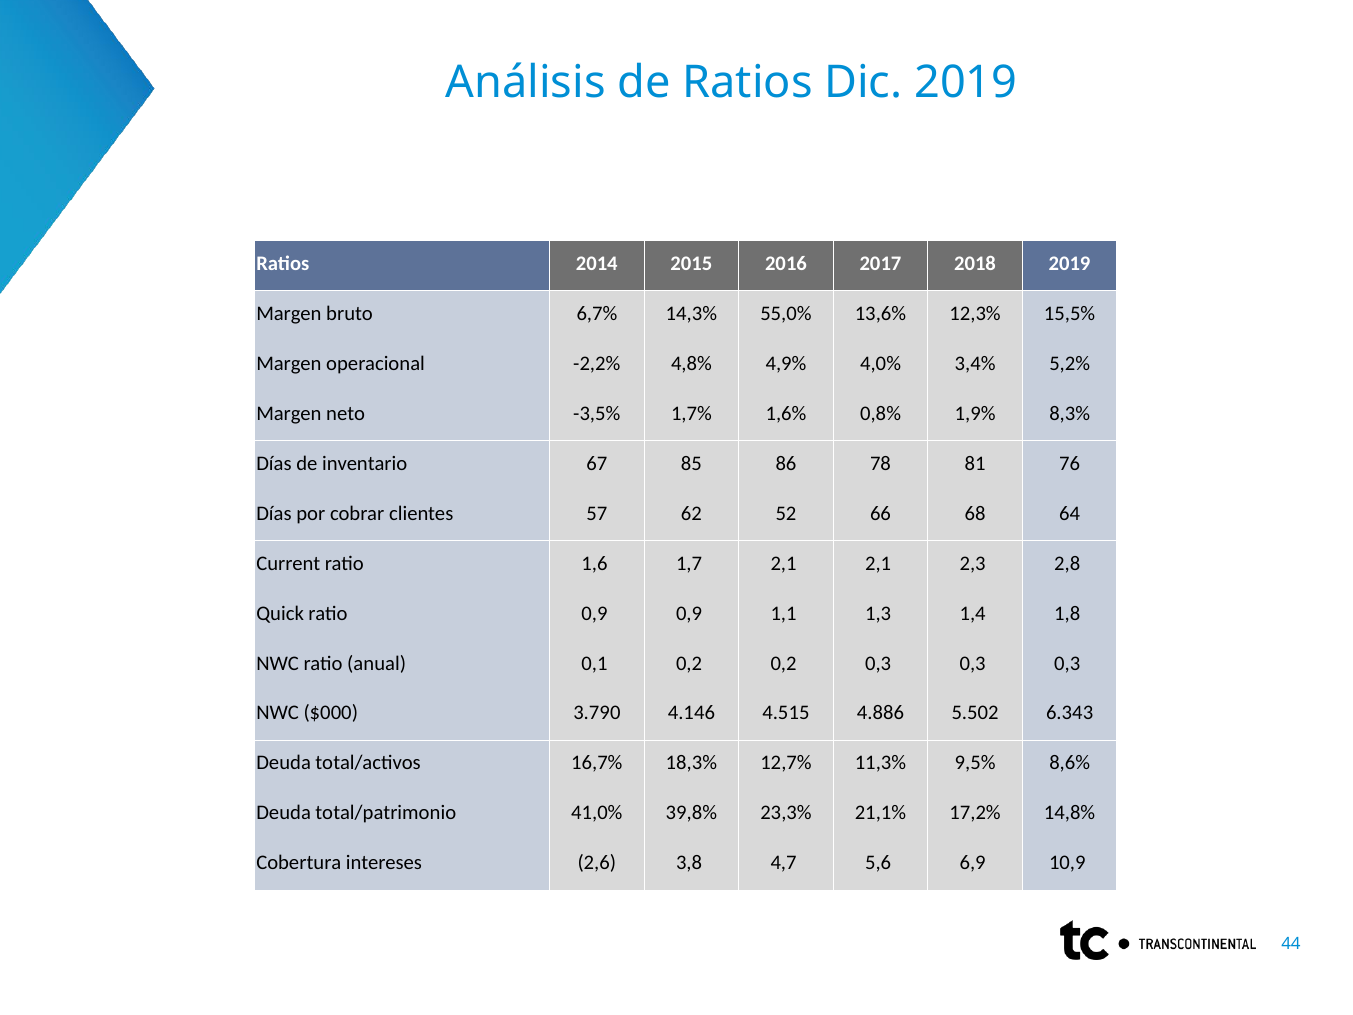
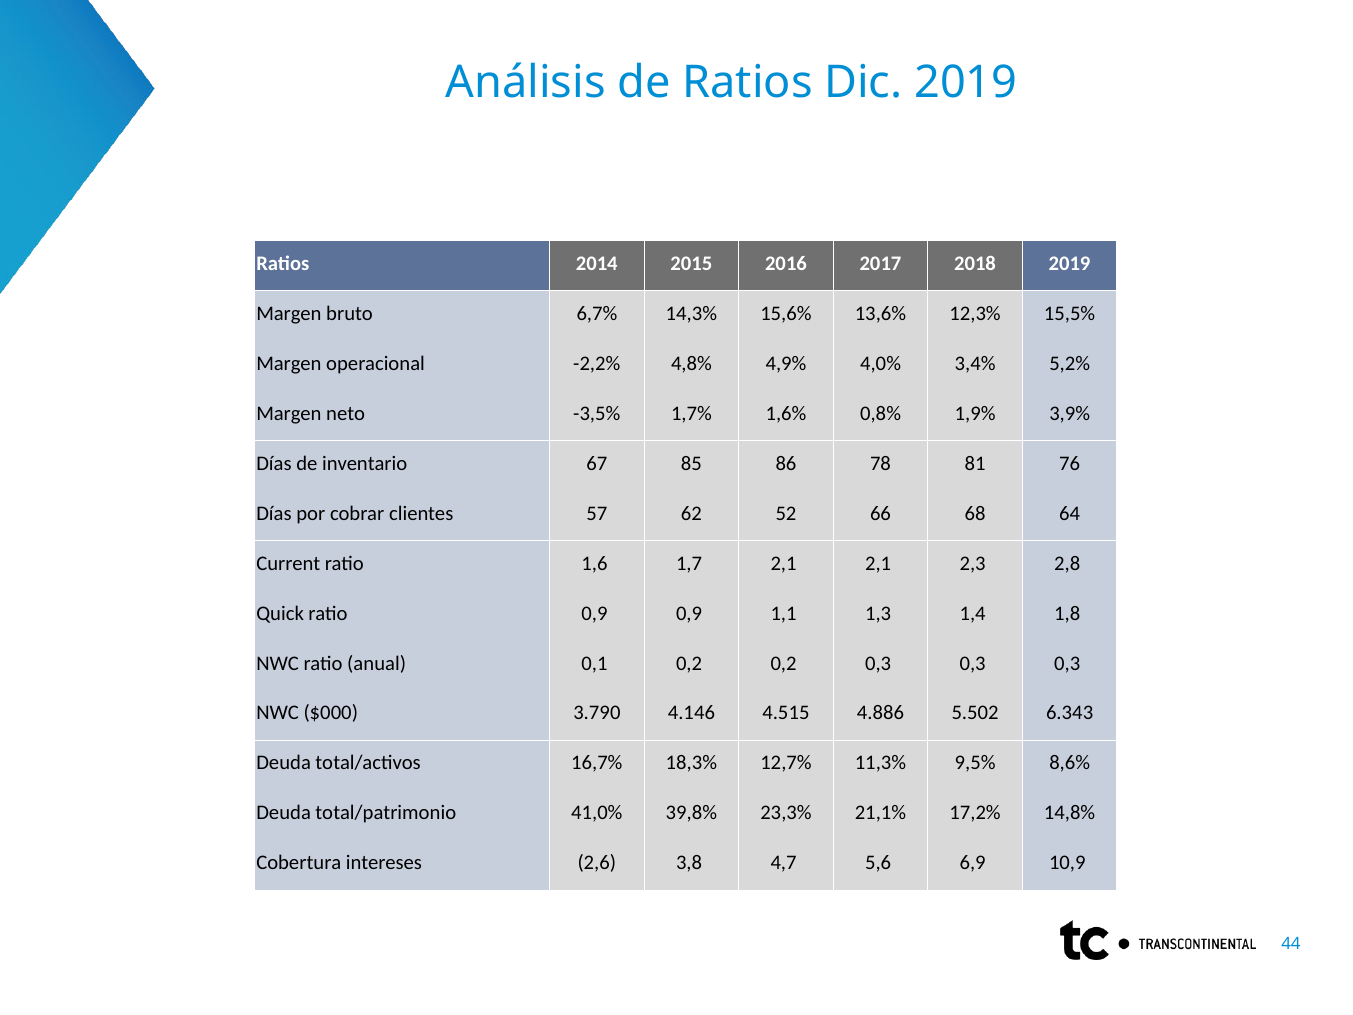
55,0%: 55,0% -> 15,6% (786, 313)
8,3%: 8,3% -> 3,9% (1070, 413)
